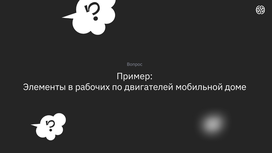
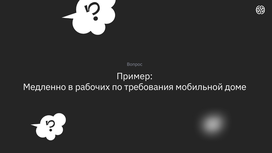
Элементы: Элементы -> Медленно (45, 87)
двигателей: двигателей -> требования (149, 87)
